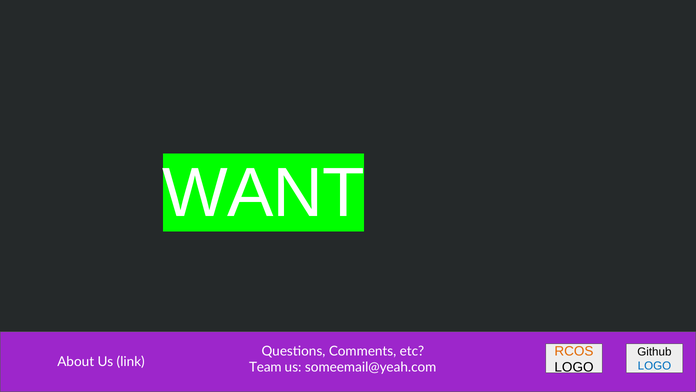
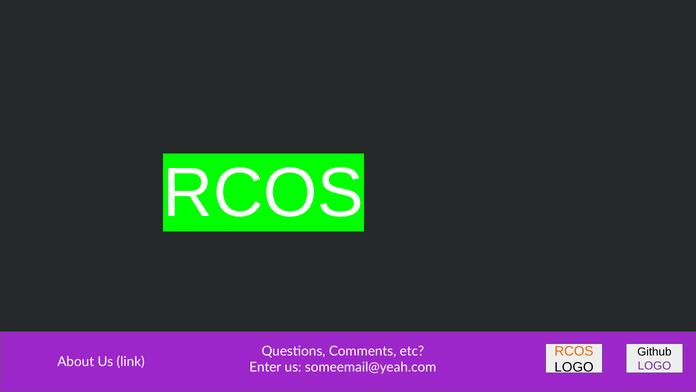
WANT: WANT -> RCOS (263, 193)
LOGO colour: blue -> purple (654, 366)
Team: Team -> Enter (265, 367)
